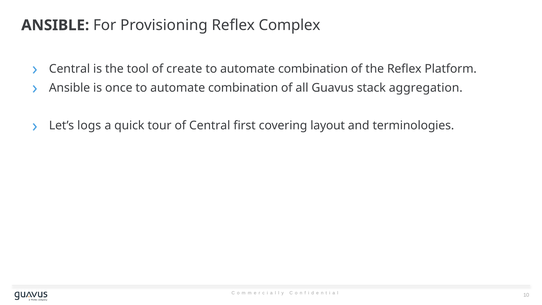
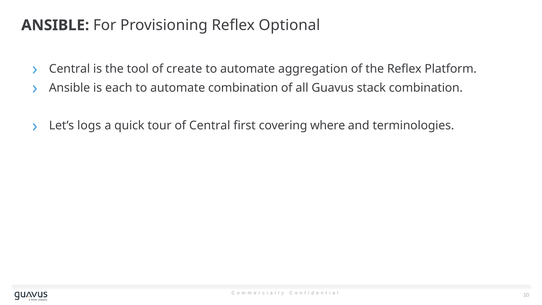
Complex: Complex -> Optional (289, 25)
combination: combination -> aggregation (313, 69)
once: once -> each (119, 88)
stack aggregation: aggregation -> combination (426, 88)
layout: layout -> where (328, 126)
